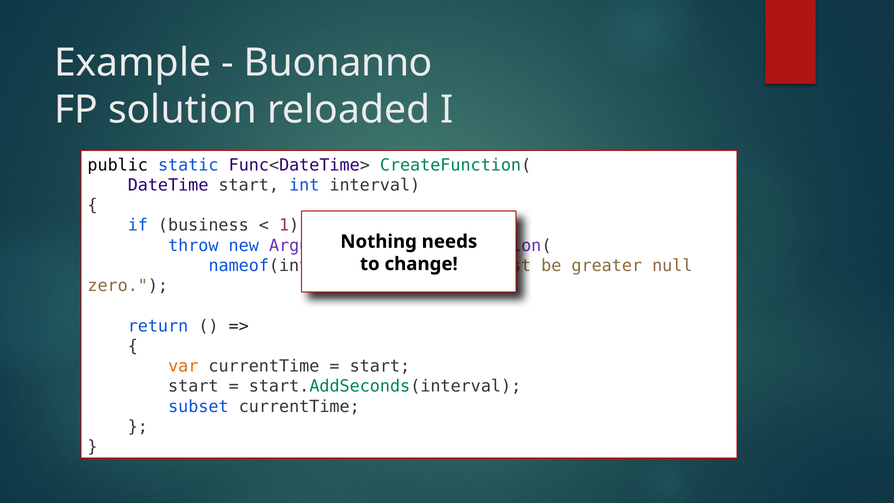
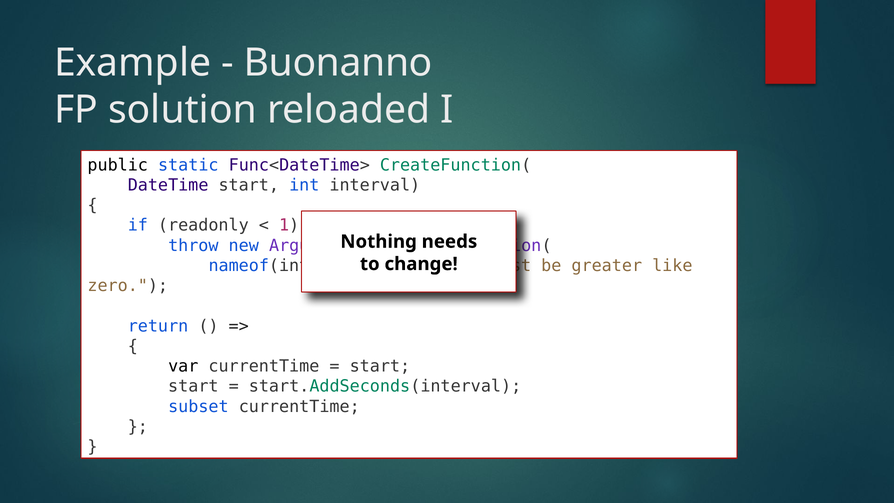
business: business -> readonly (203, 225)
null: null -> like (672, 266)
var colour: orange -> black (183, 366)
